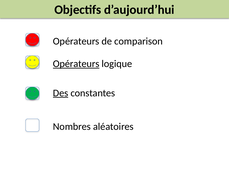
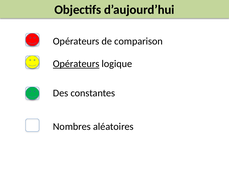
Des underline: present -> none (61, 93)
